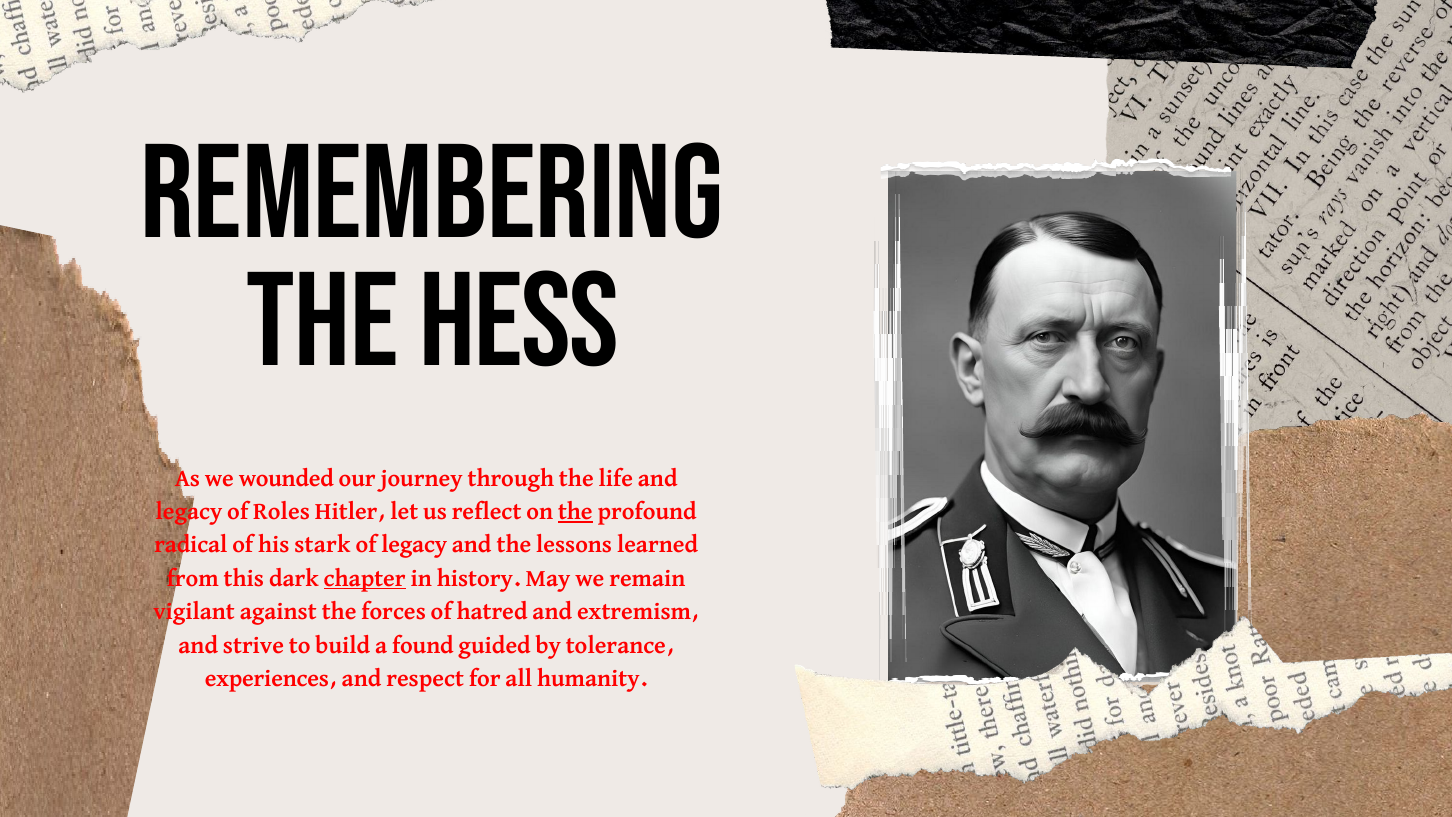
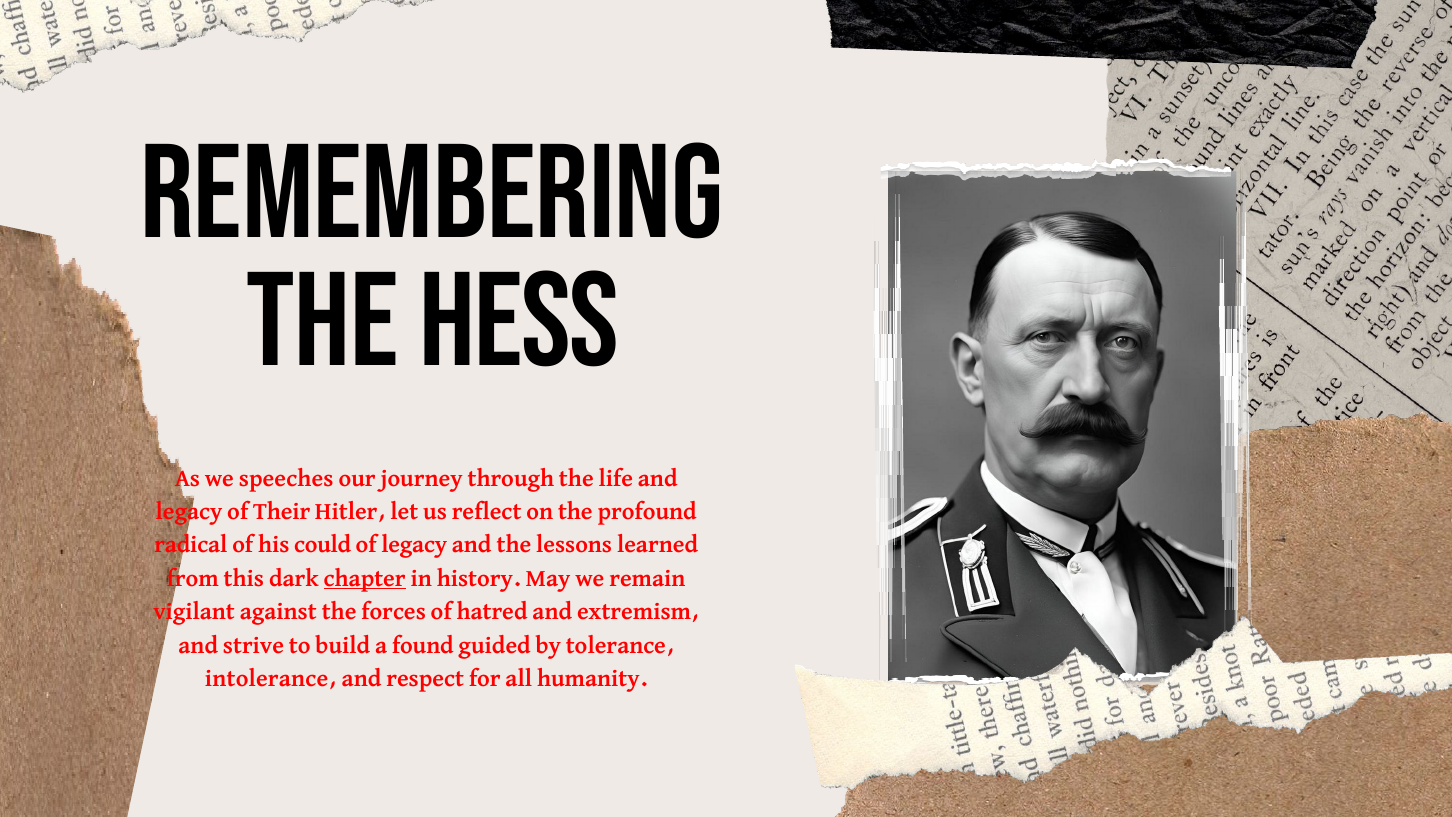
wounded: wounded -> speeches (286, 478)
Roles: Roles -> Their (282, 511)
the underline: present -> none (575, 511)
stark: stark -> could (323, 545)
experiences: experiences -> intolerance (271, 678)
